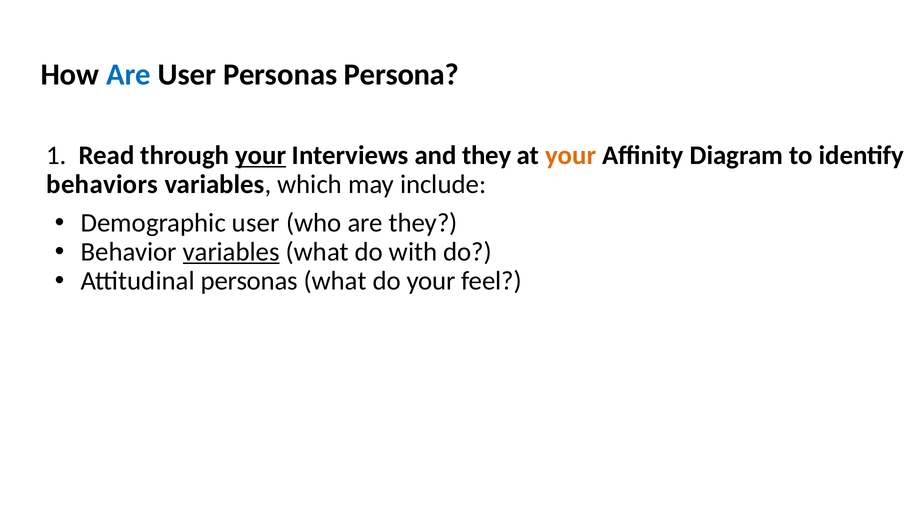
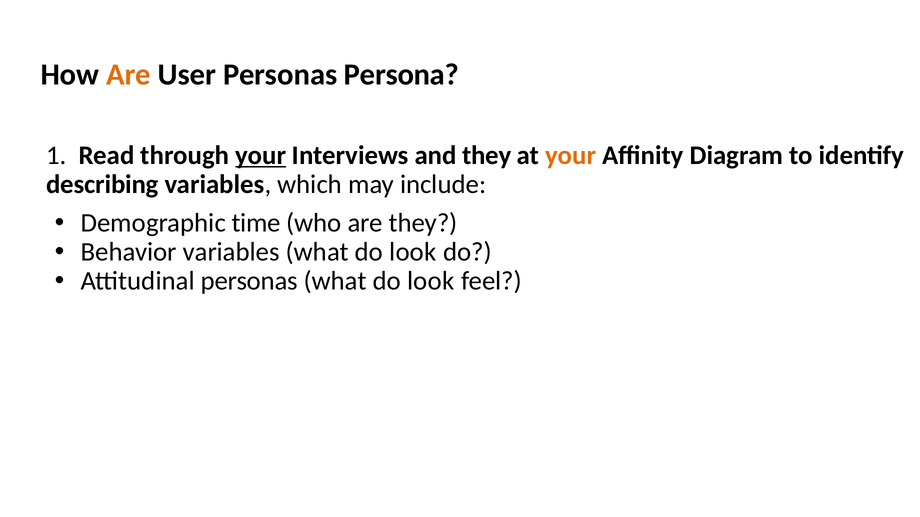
Are colour: blue -> orange (128, 75)
behaviors: behaviors -> describing (102, 185)
Demographic user: user -> time (256, 223)
variables underline: present -> none (231, 252)
with: with -> look (413, 252)
your: your -> look (431, 281)
